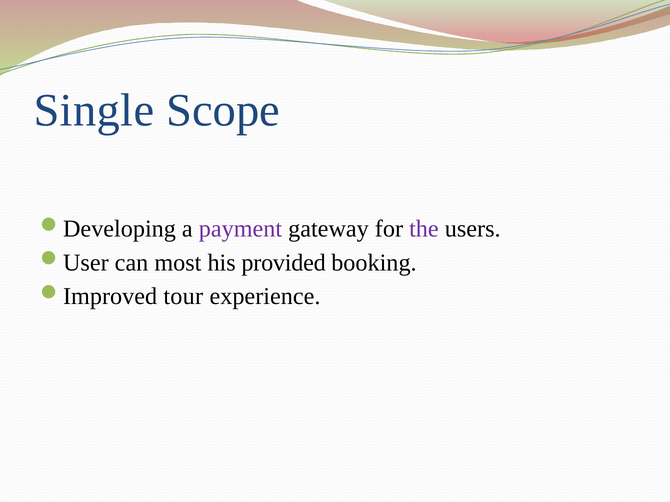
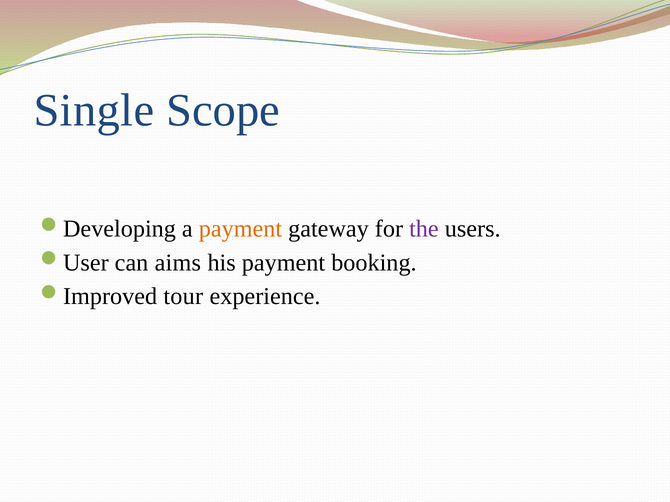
payment colour: purple -> orange (240, 229)
most: most -> aims (178, 263)
his provided: provided -> payment (283, 263)
